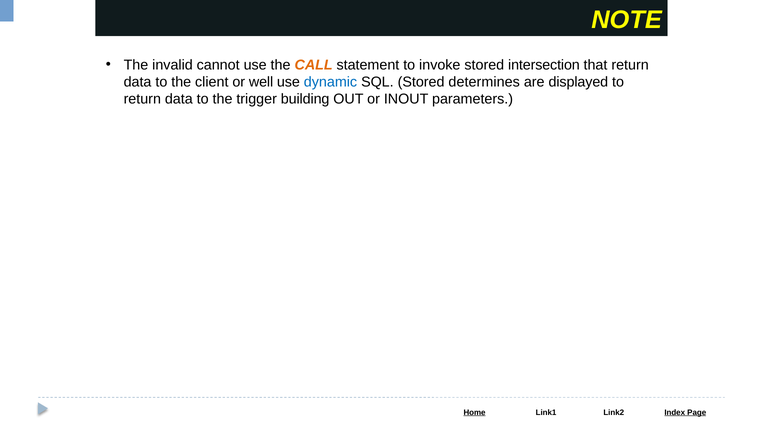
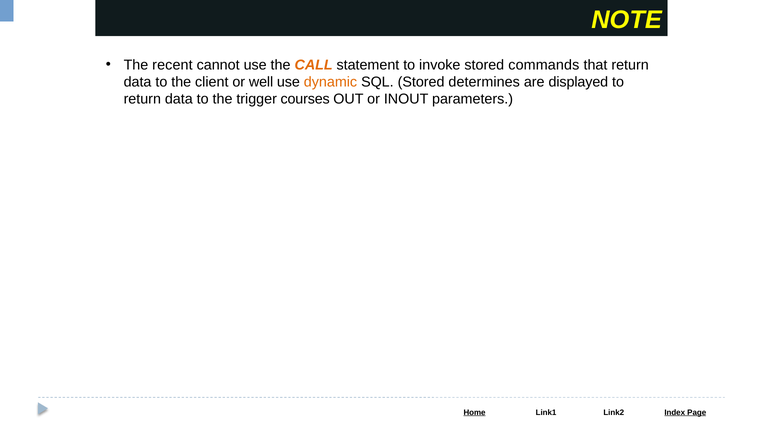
invalid: invalid -> recent (172, 65)
intersection: intersection -> commands (544, 65)
dynamic colour: blue -> orange (331, 82)
building: building -> courses (305, 99)
